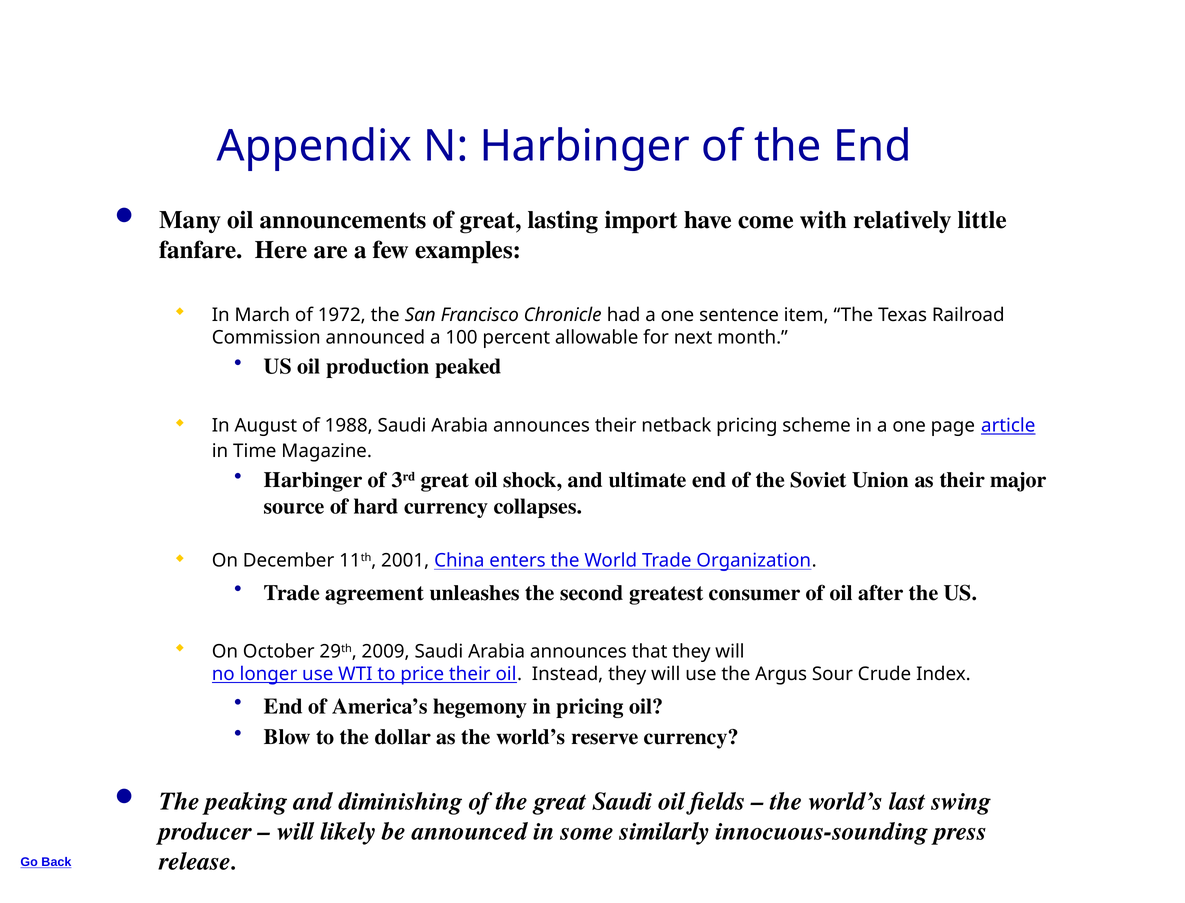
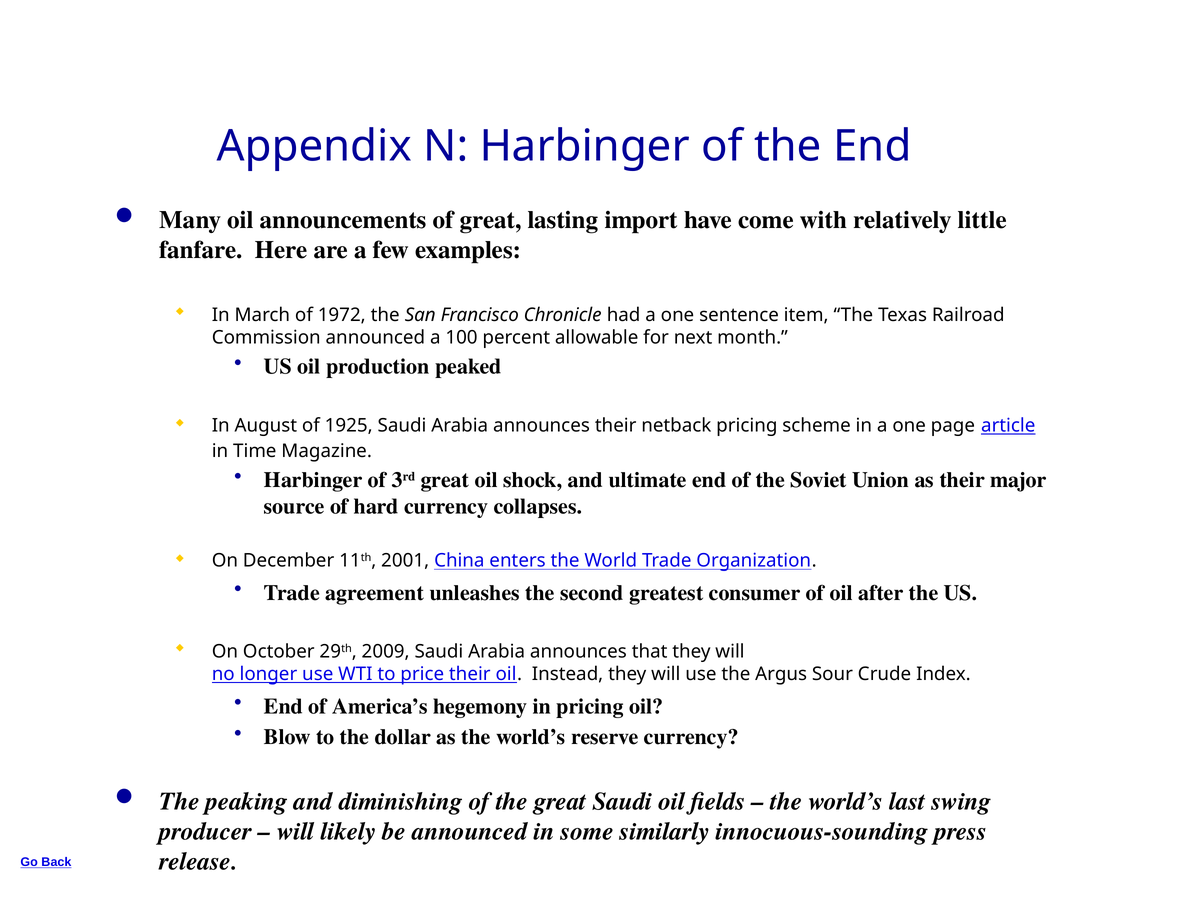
1988: 1988 -> 1925 (349, 425)
